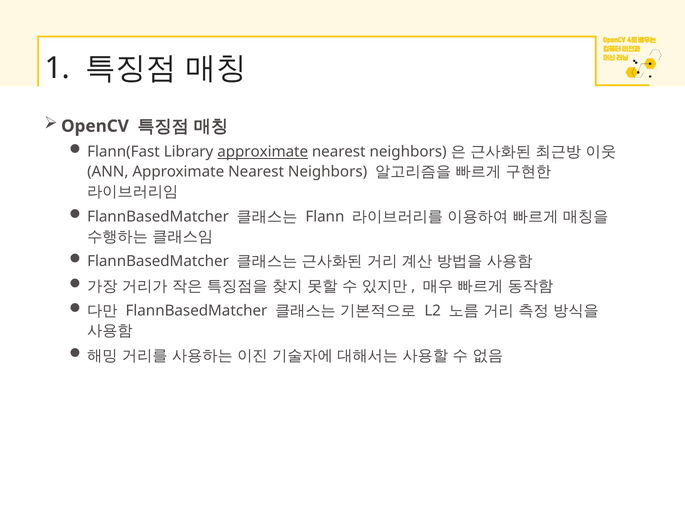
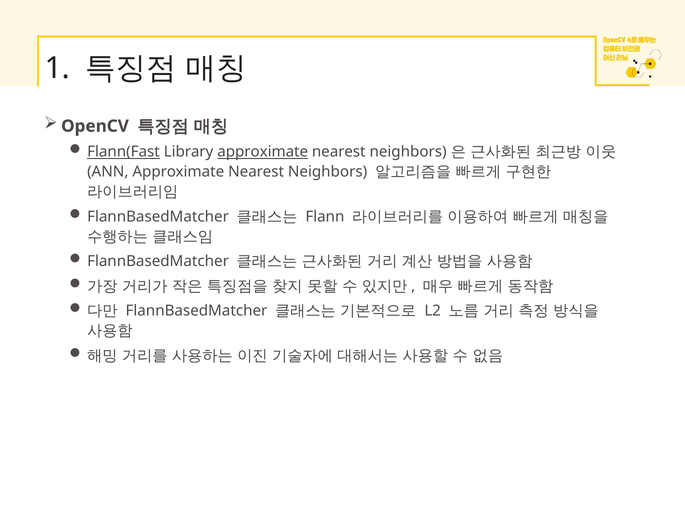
Flann(Fast underline: none -> present (123, 152)
